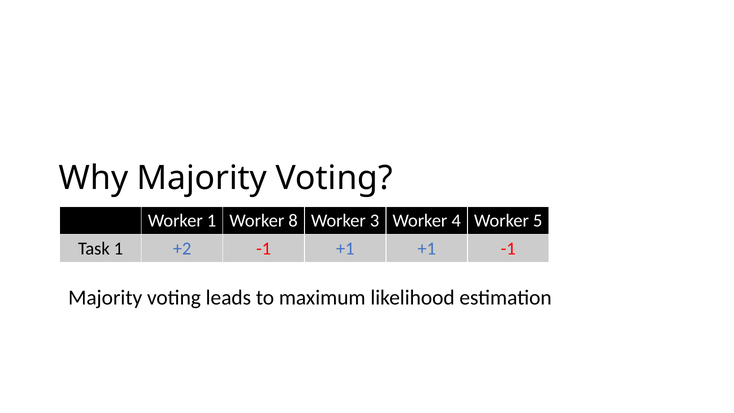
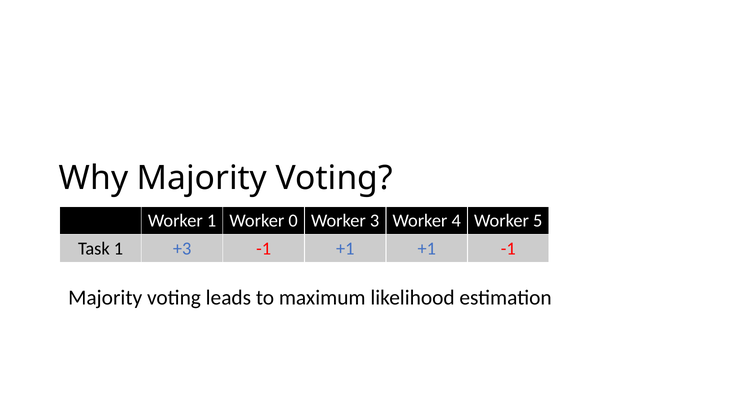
8: 8 -> 0 (293, 221)
+2: +2 -> +3 (182, 248)
